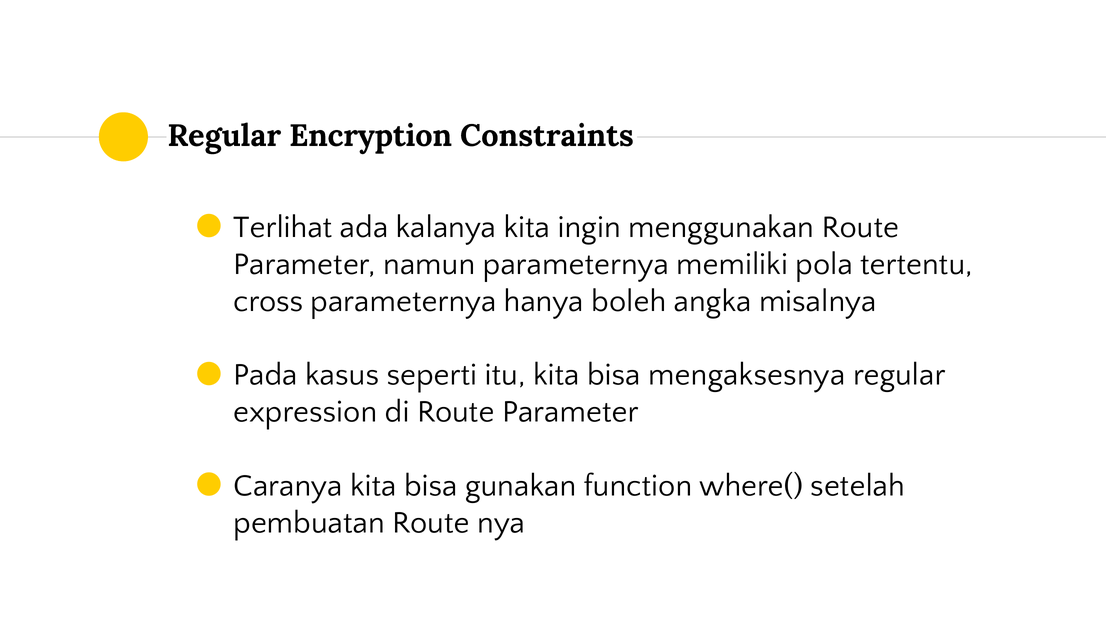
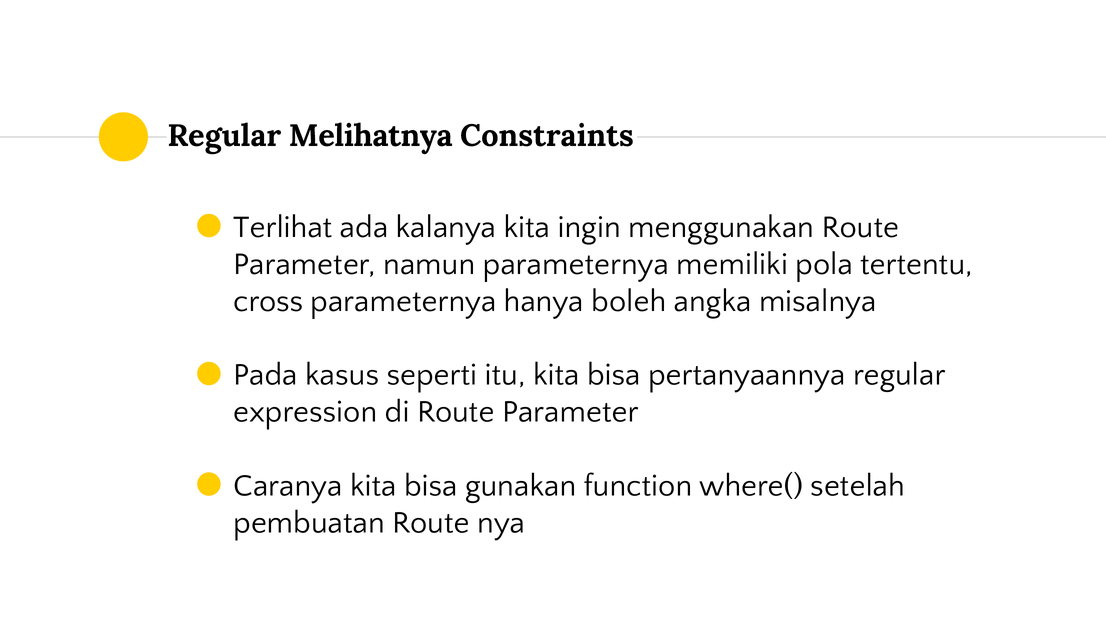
Encryption: Encryption -> Melihatnya (371, 136)
mengaksesnya: mengaksesnya -> pertanyaannya (747, 375)
